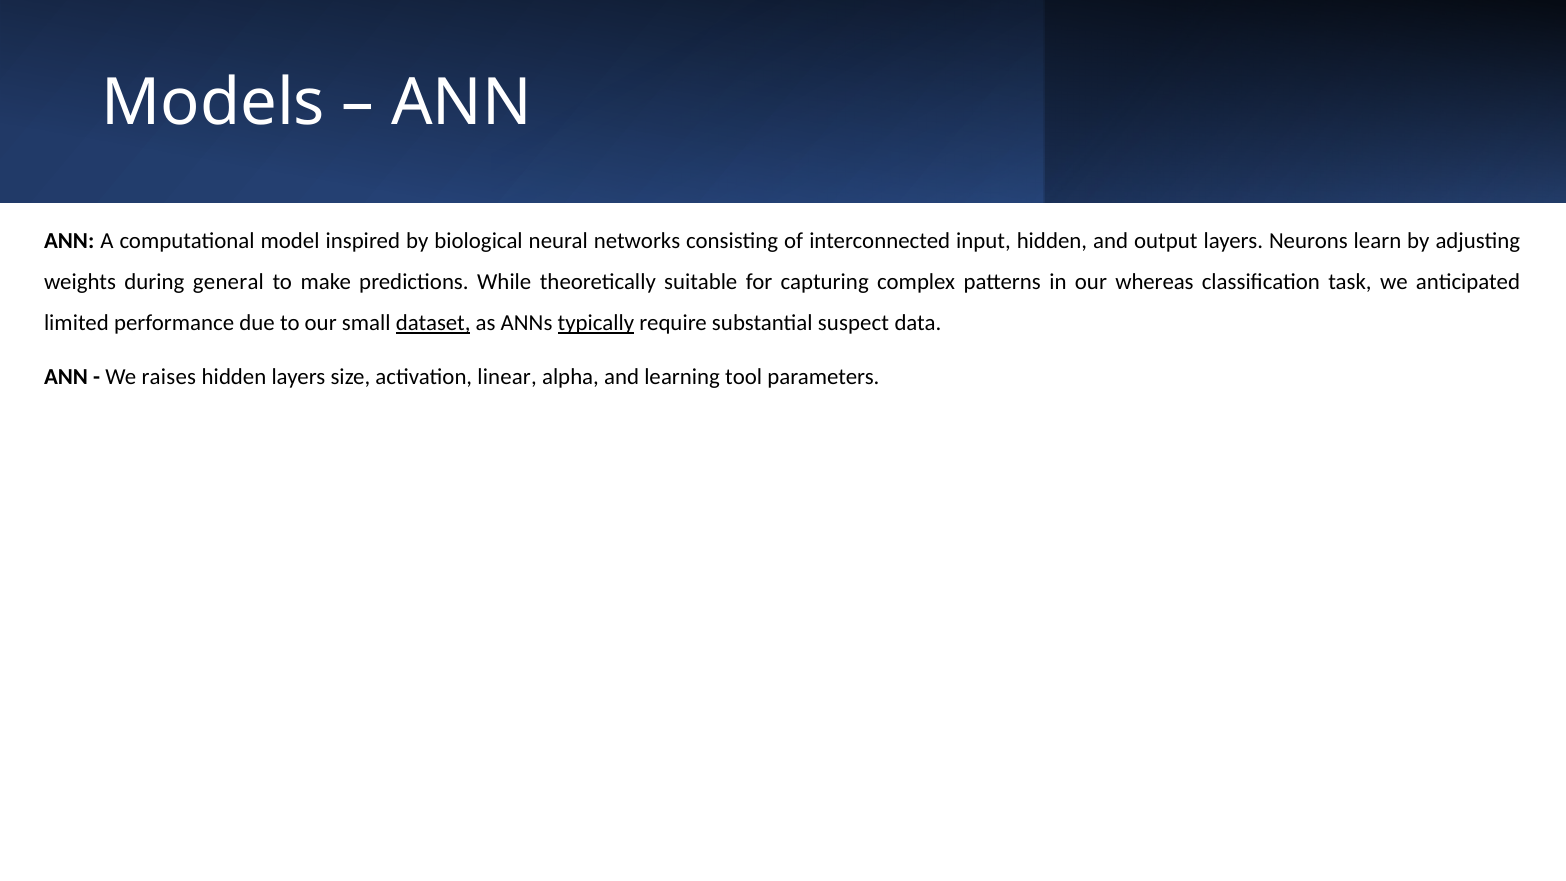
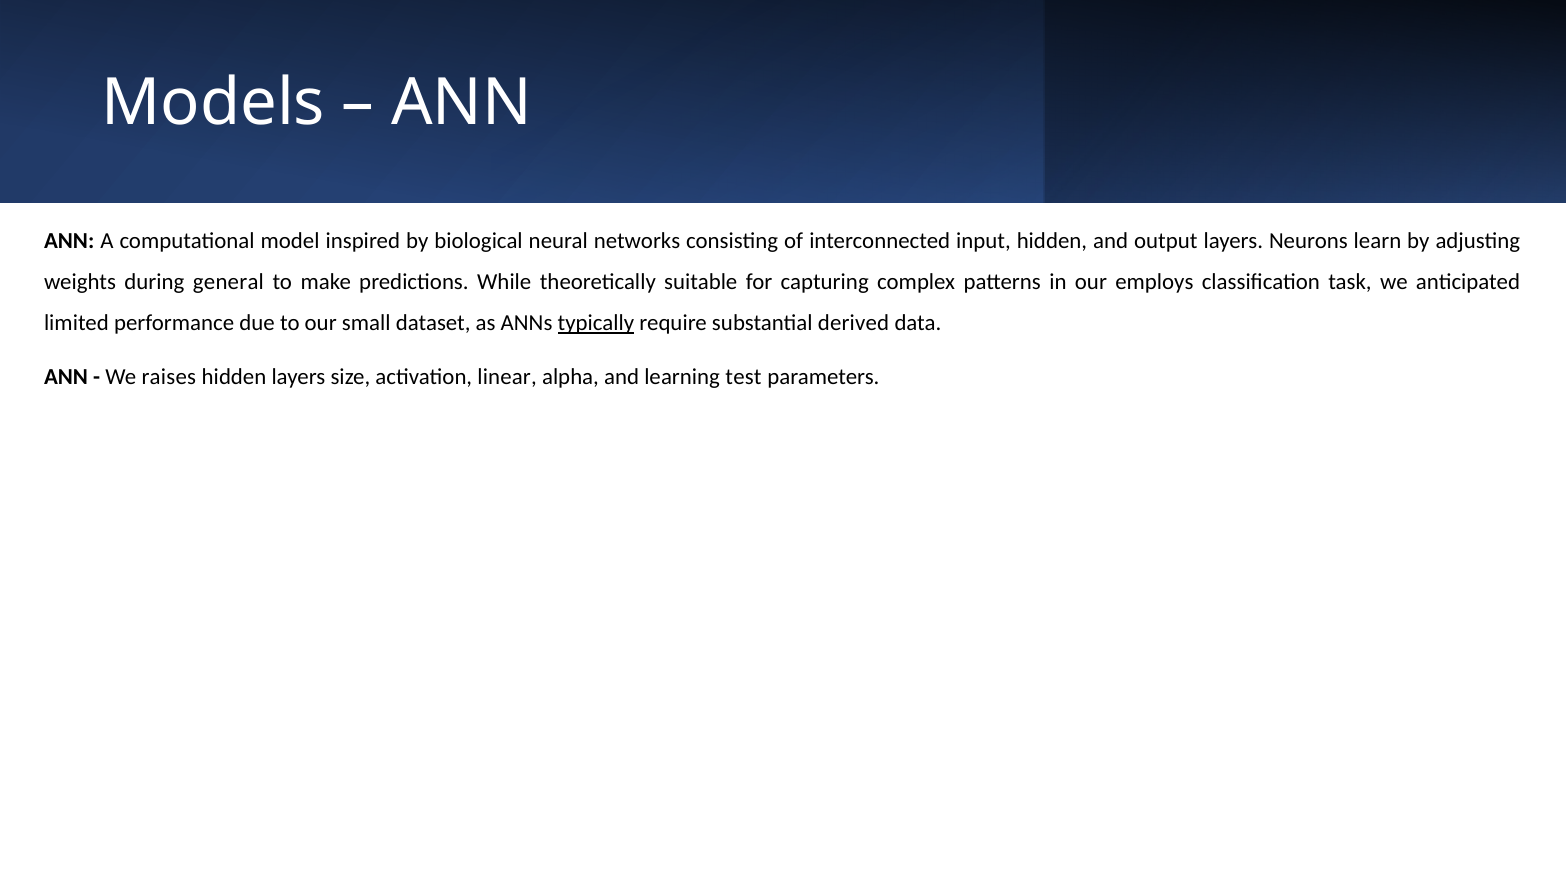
whereas: whereas -> employs (1154, 282)
dataset underline: present -> none (433, 323)
suspect: suspect -> derived (853, 323)
tool: tool -> test (744, 377)
